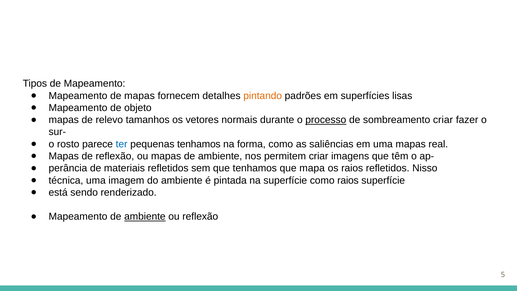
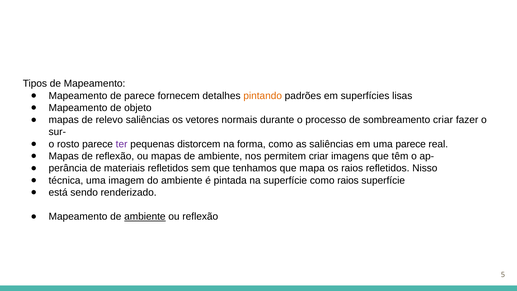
de mapas: mapas -> parece (140, 96)
relevo tamanhos: tamanhos -> saliências (148, 120)
processo underline: present -> none (326, 120)
ter colour: blue -> purple (122, 144)
pequenas tenhamos: tenhamos -> distorcem (199, 144)
uma mapas: mapas -> parece (411, 144)
